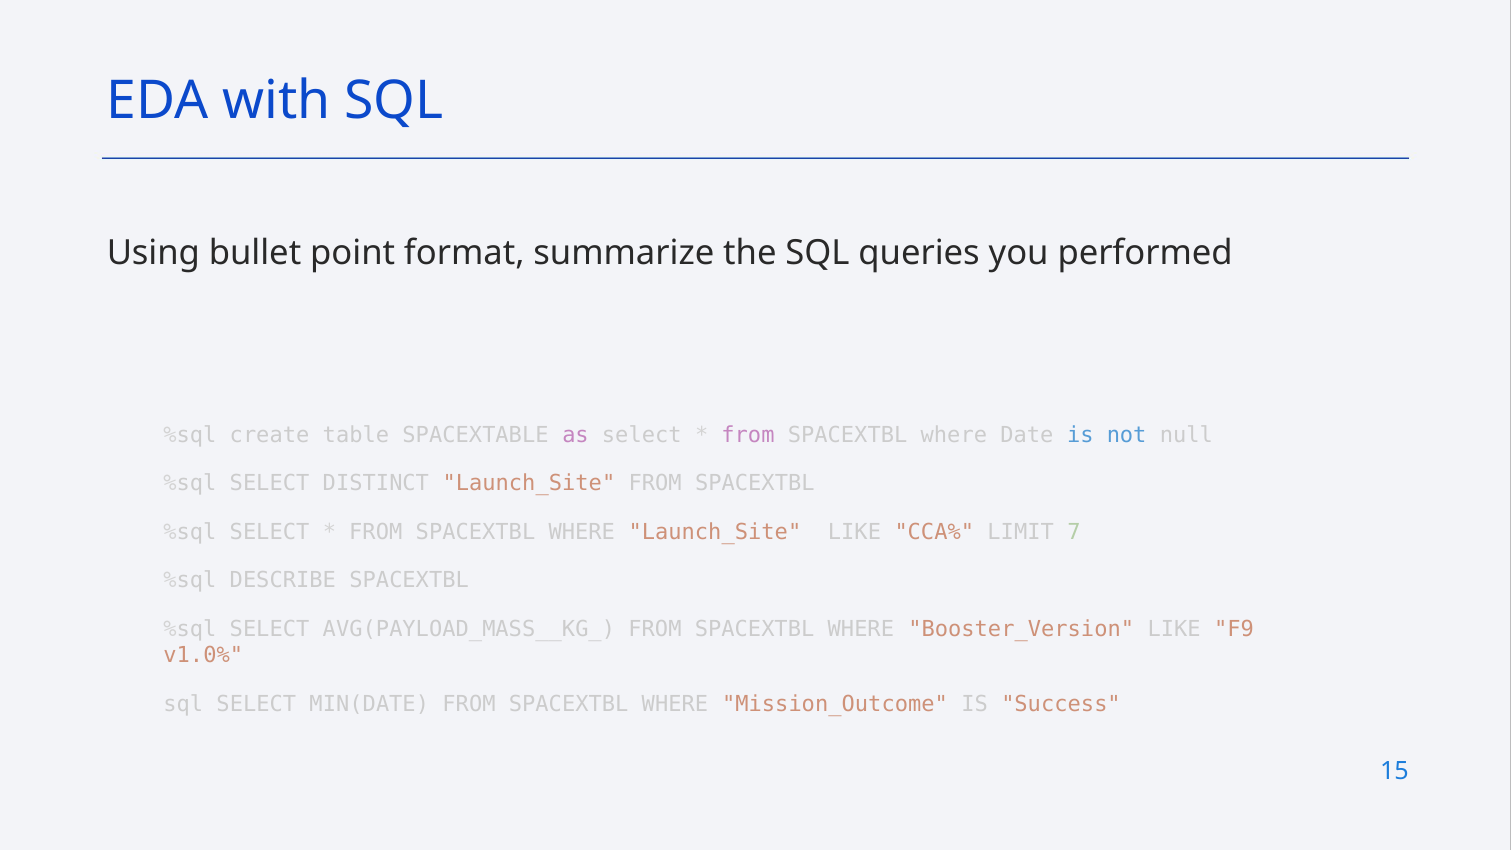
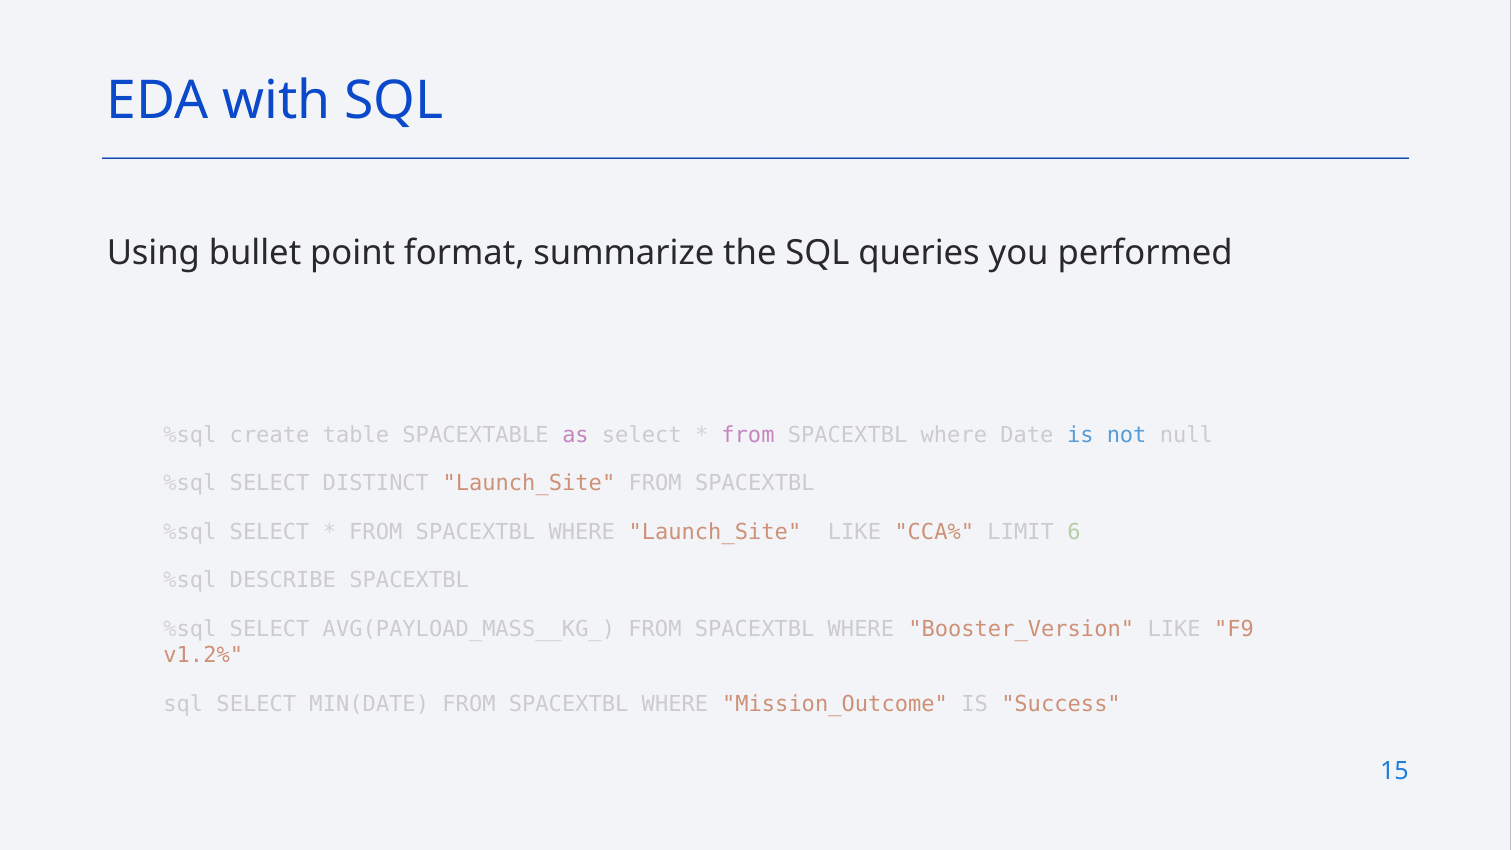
7: 7 -> 6 (1074, 532)
v1.0%: v1.0% -> v1.2% (203, 655)
